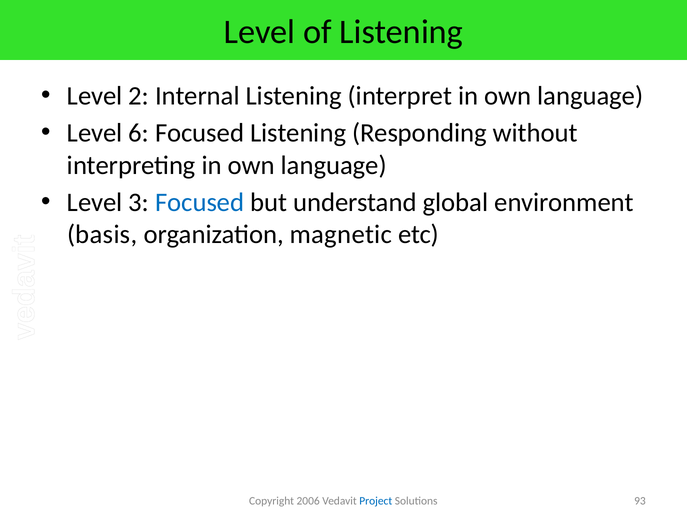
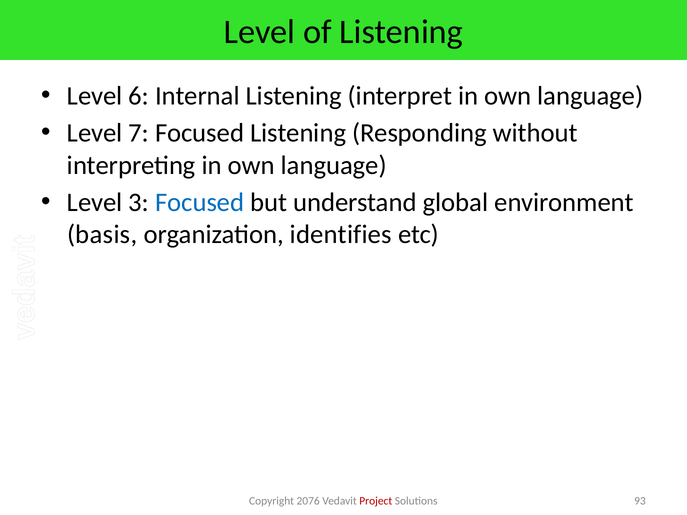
2: 2 -> 6 (139, 96)
6: 6 -> 7 (139, 133)
magnetic: magnetic -> identifies (341, 235)
2006: 2006 -> 2076 (308, 501)
Project colour: blue -> red (376, 501)
